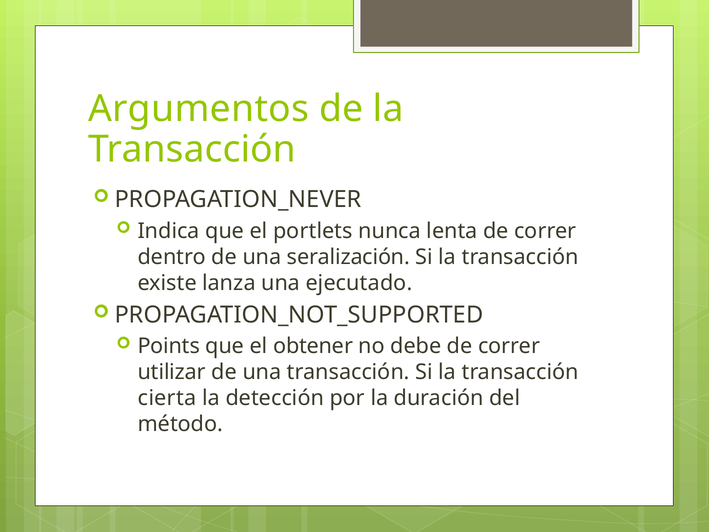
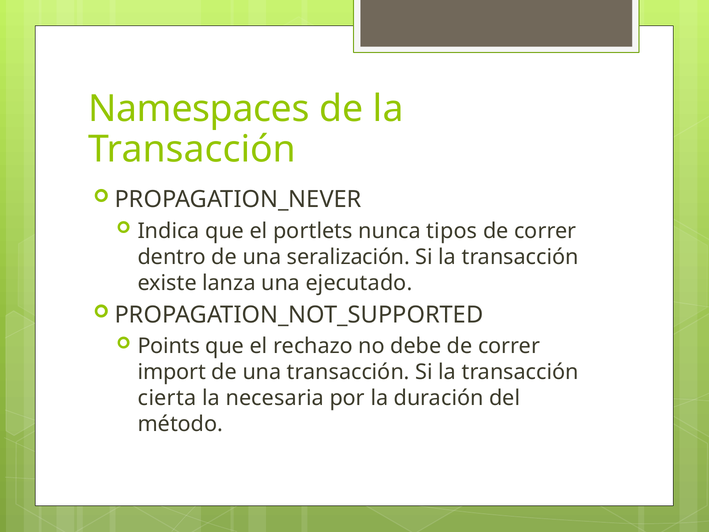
Argumentos: Argumentos -> Namespaces (199, 109)
lenta: lenta -> tipos (452, 231)
obtener: obtener -> rechazo (313, 346)
utilizar: utilizar -> import (172, 372)
detección: detección -> necesaria (275, 398)
